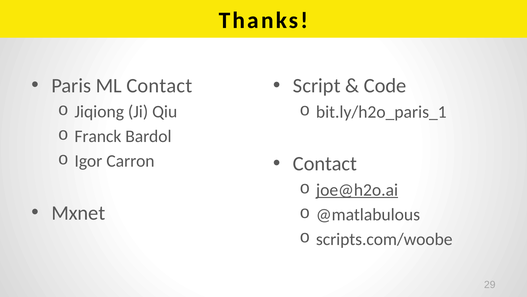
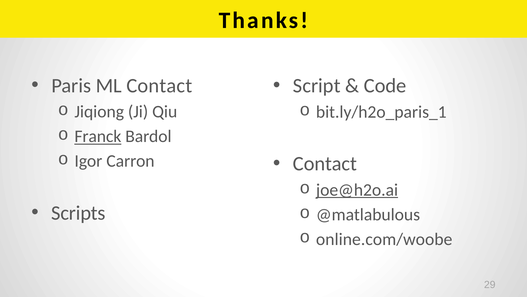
Franck underline: none -> present (98, 136)
Mxnet: Mxnet -> Scripts (78, 213)
scripts.com/woobe: scripts.com/woobe -> online.com/woobe (384, 239)
